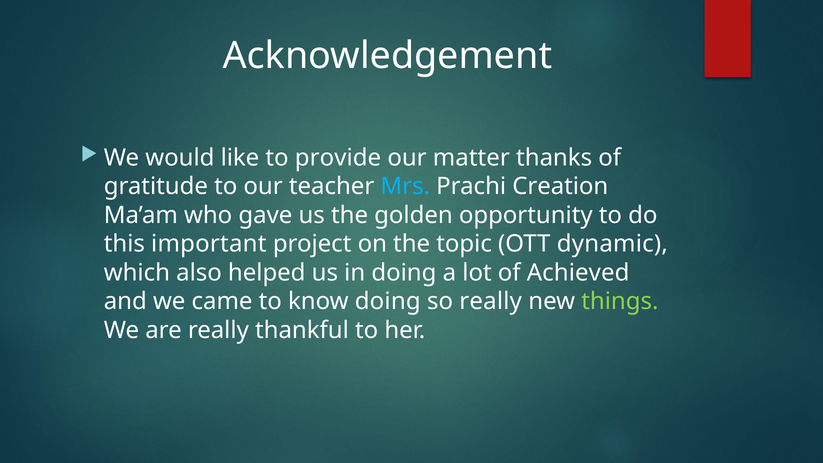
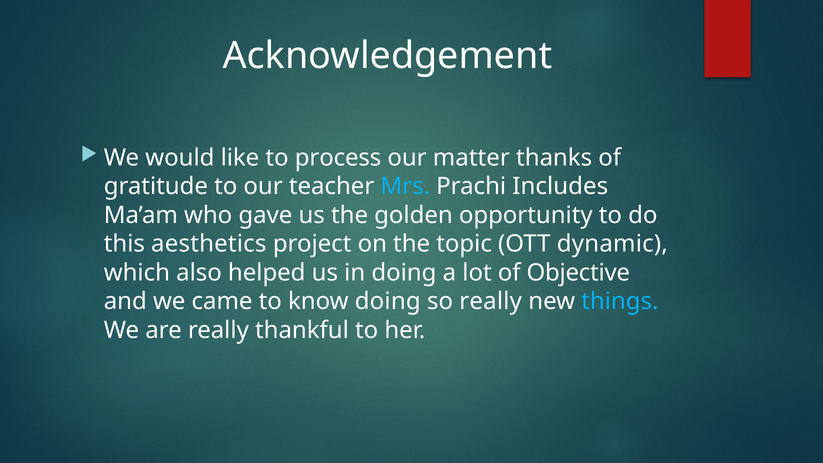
provide: provide -> process (338, 158)
Creation: Creation -> Includes (560, 186)
important: important -> aesthetics (209, 244)
Achieved: Achieved -> Objective (578, 273)
things colour: light green -> light blue (620, 301)
